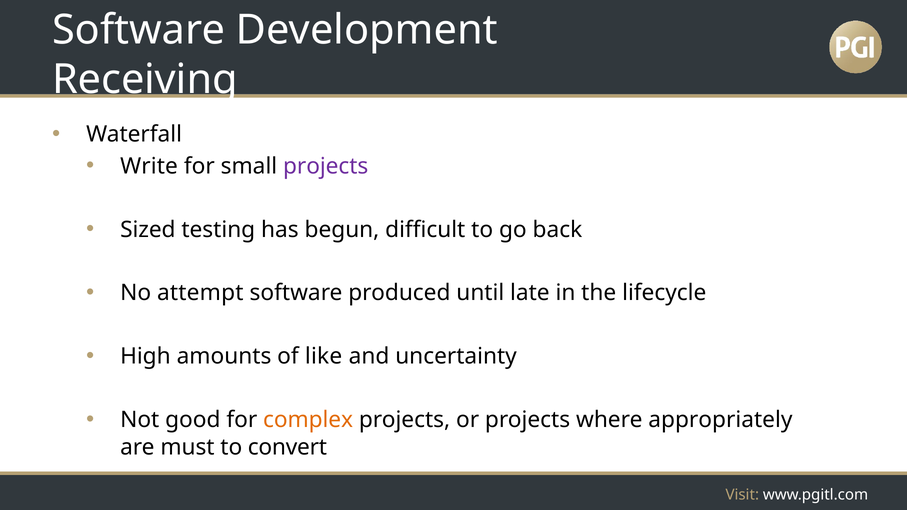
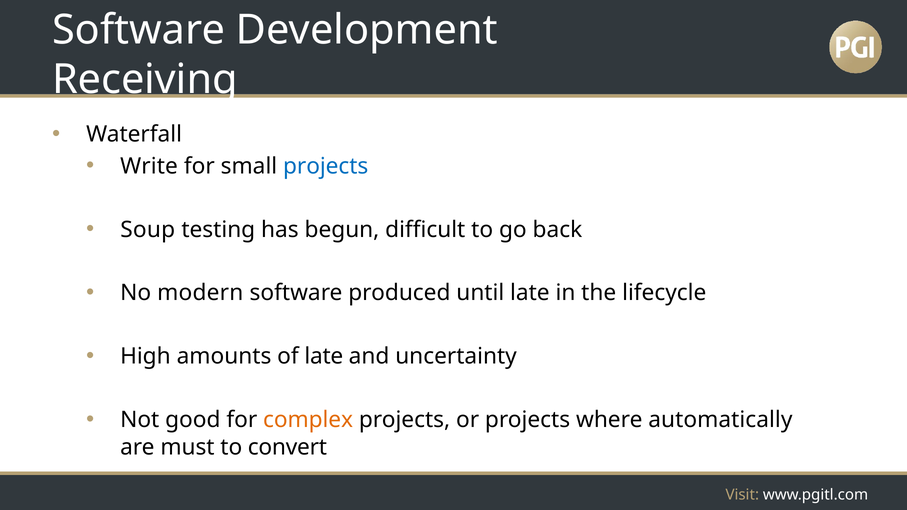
projects colour: purple -> blue (326, 166)
Sized: Sized -> Soup (148, 230)
attempt: attempt -> modern (200, 293)
of like: like -> late (324, 357)
appropriately: appropriately -> automatically (720, 420)
